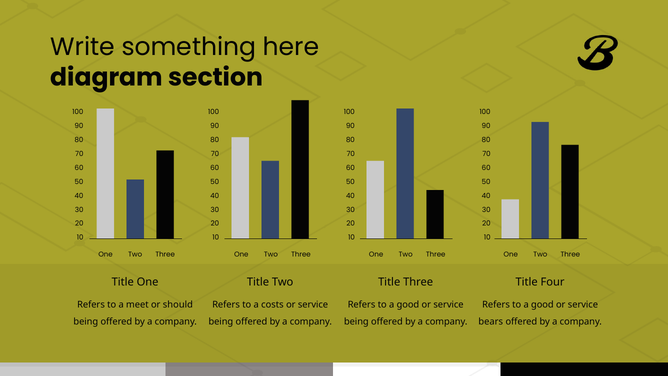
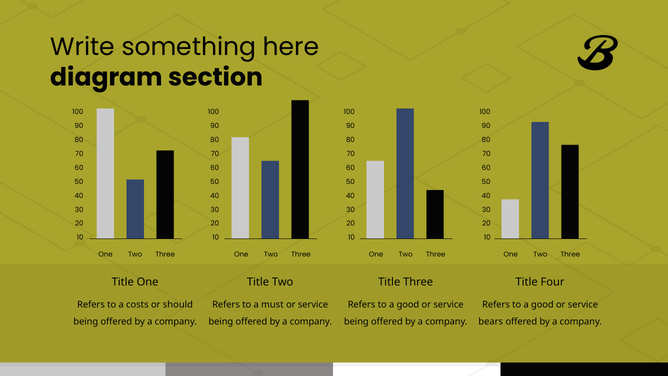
meet: meet -> costs (137, 305)
costs: costs -> must (272, 305)
